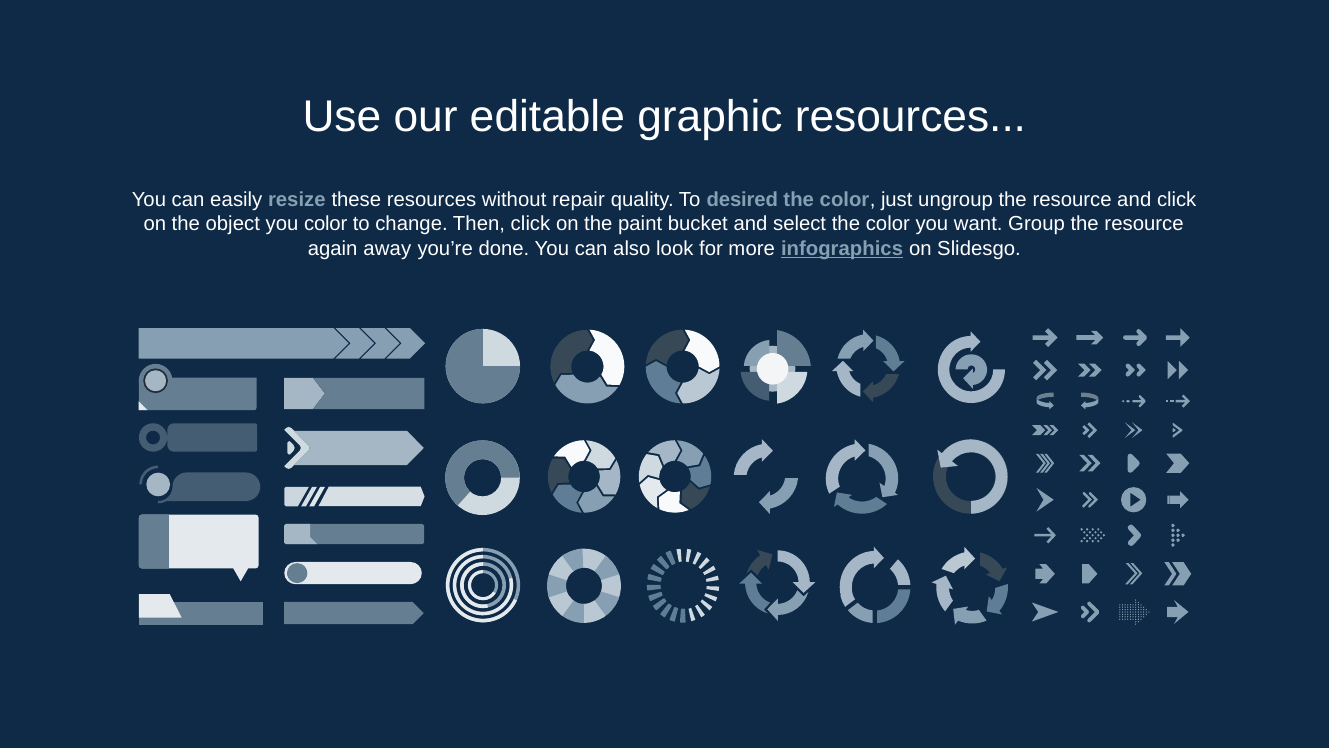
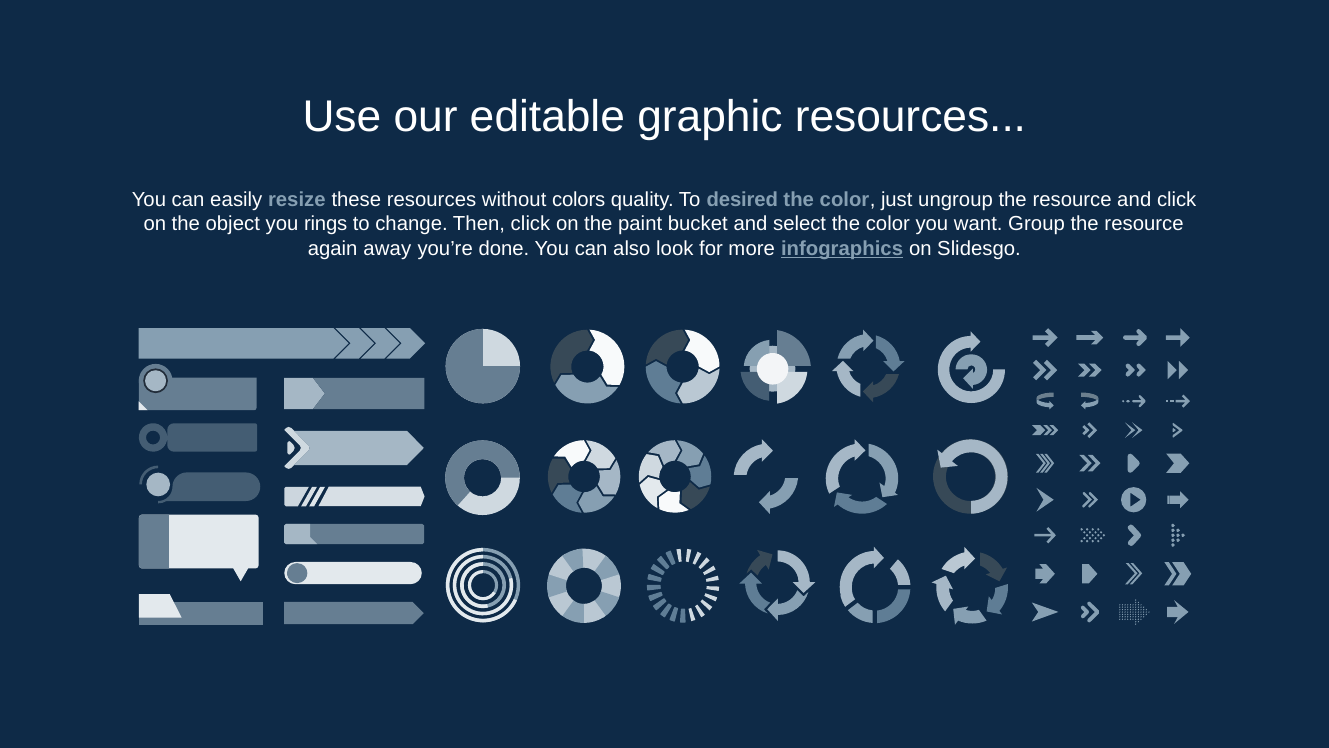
repair: repair -> colors (579, 200)
you color: color -> rings (326, 224)
